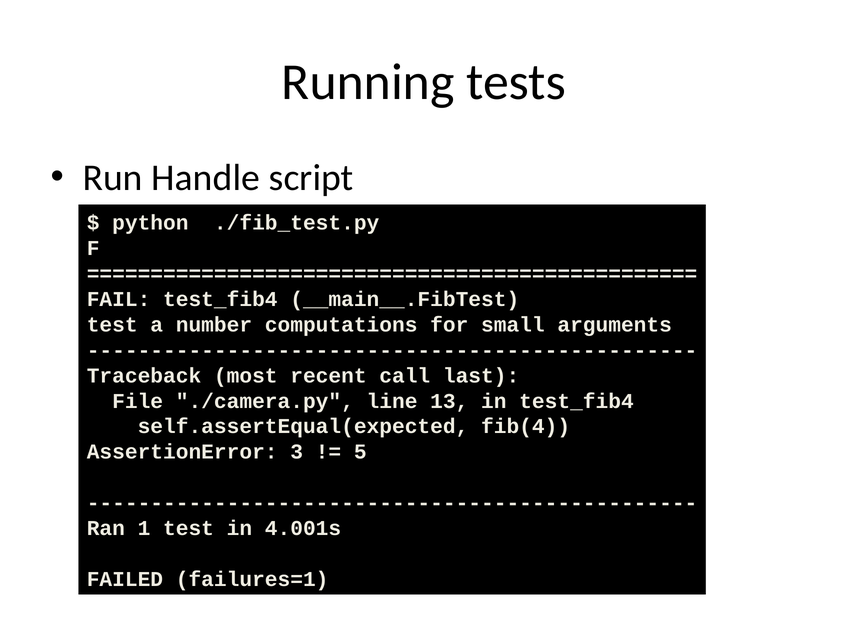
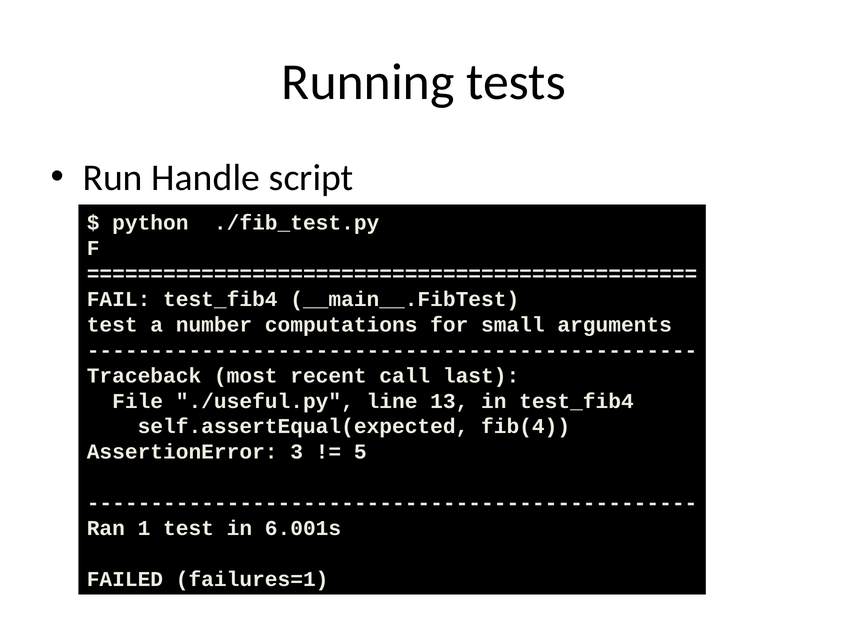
./camera.py: ./camera.py -> ./useful.py (265, 401)
4.001s: 4.001s -> 6.001s (303, 528)
